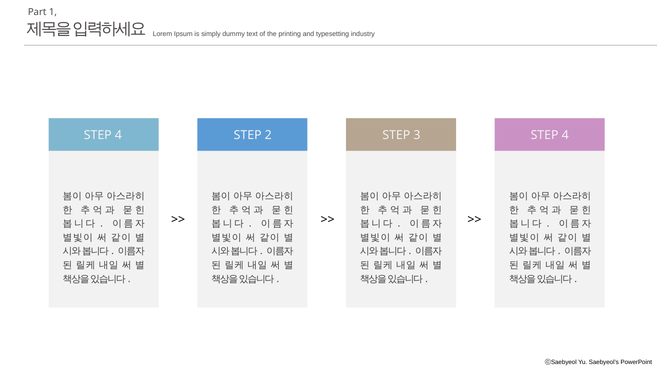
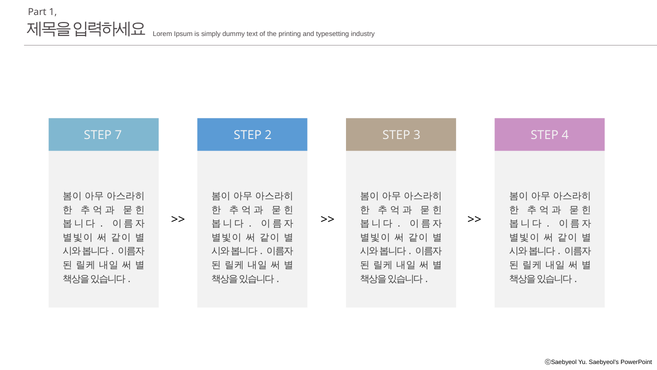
4: 4 -> 7 (118, 135)
